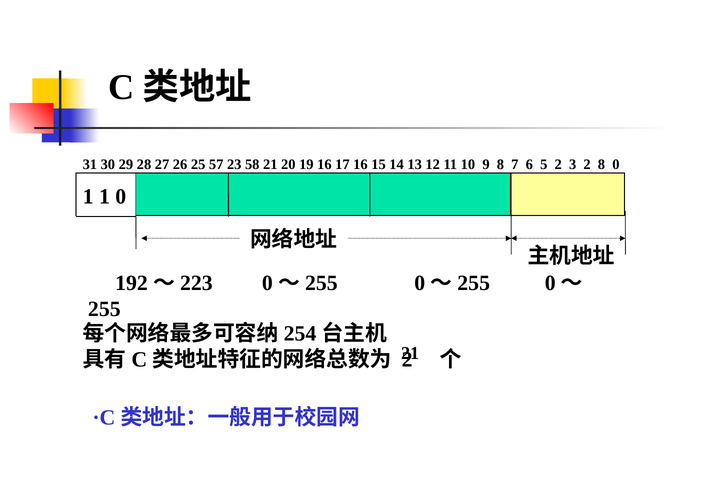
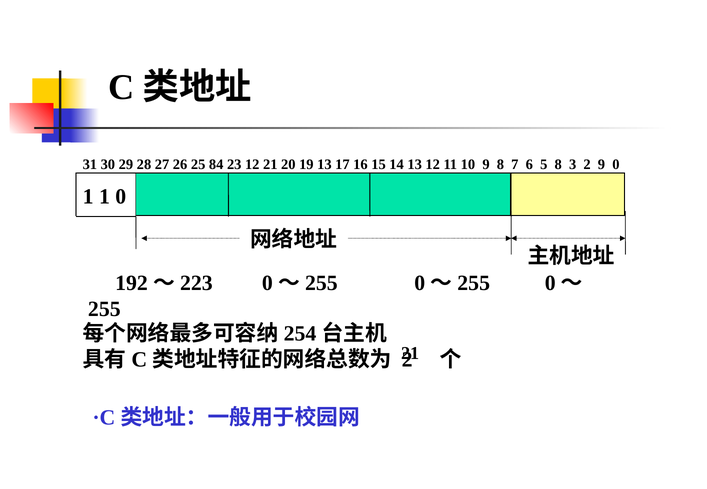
57: 57 -> 84 (216, 164)
23 58: 58 -> 12 (252, 164)
19 16: 16 -> 13 (324, 164)
5 2: 2 -> 8 (558, 164)
2 8: 8 -> 9 (601, 164)
